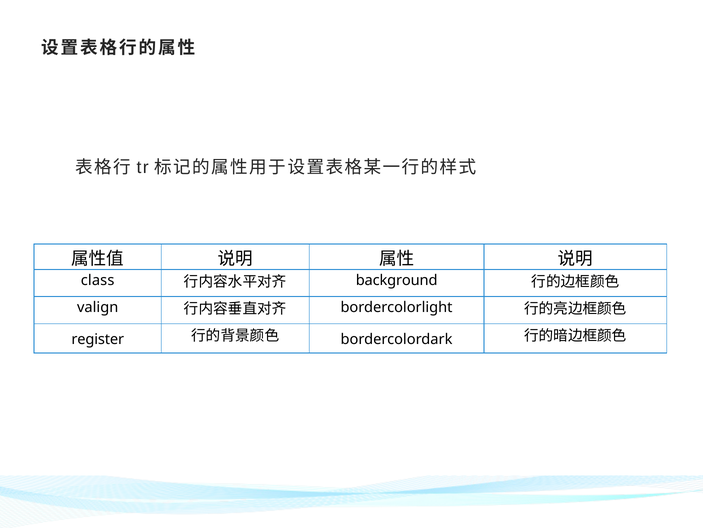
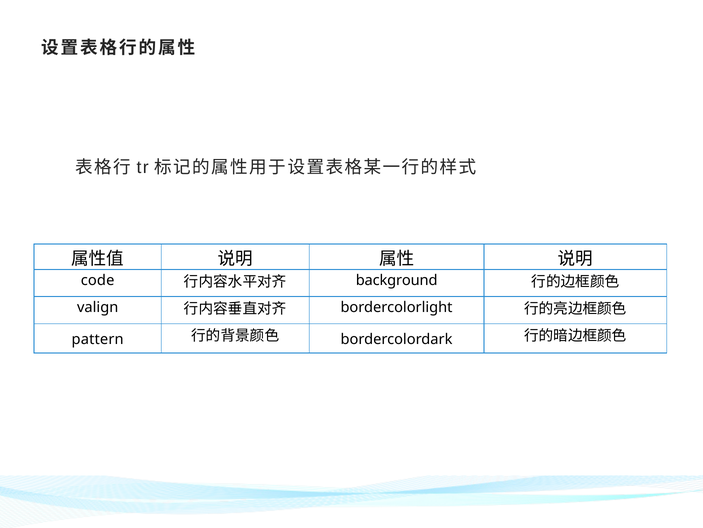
class: class -> code (98, 280)
register: register -> pattern (98, 339)
